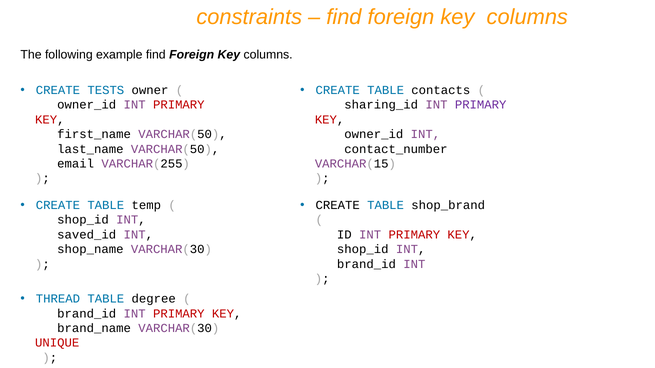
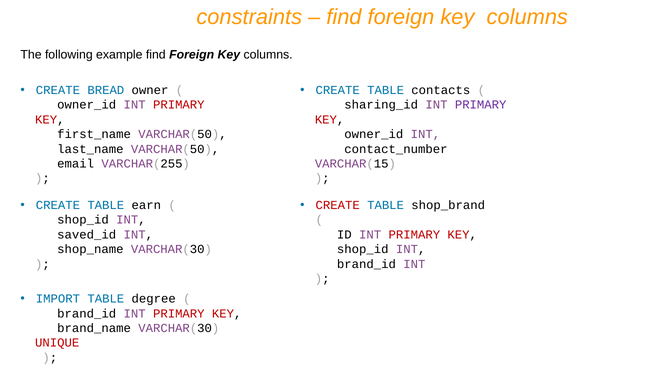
TESTS: TESTS -> BREAD (106, 90)
temp: temp -> earn (146, 205)
CREATE colour: black -> red (338, 205)
THREAD: THREAD -> IMPORT (58, 299)
